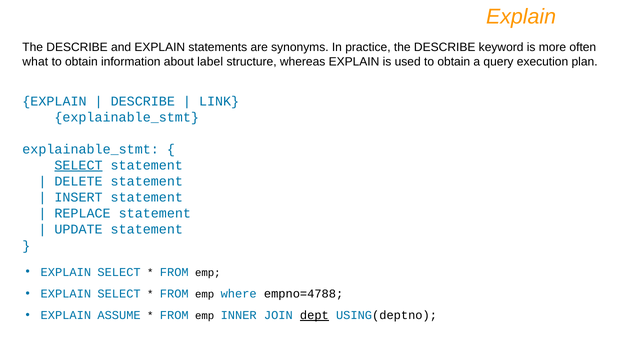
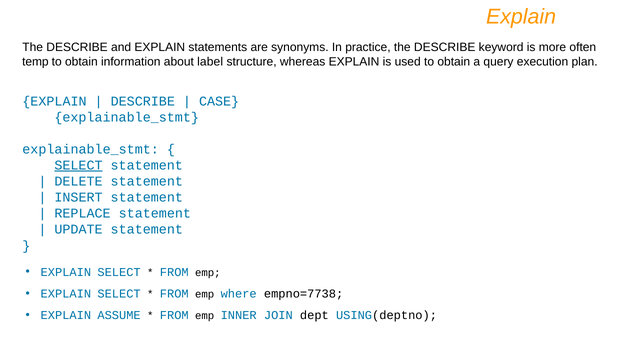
what: what -> temp (35, 62)
LINK: LINK -> CASE (219, 101)
empno=4788: empno=4788 -> empno=7738 (304, 293)
dept underline: present -> none (314, 315)
